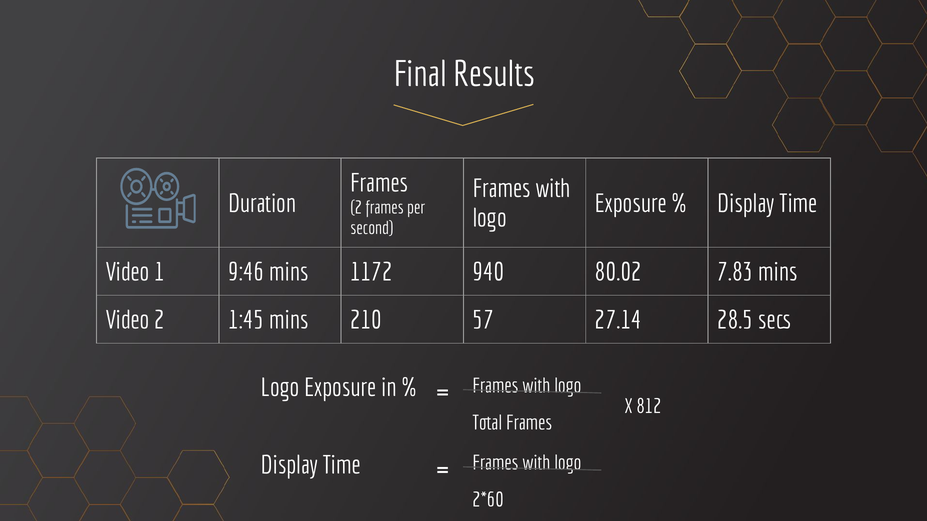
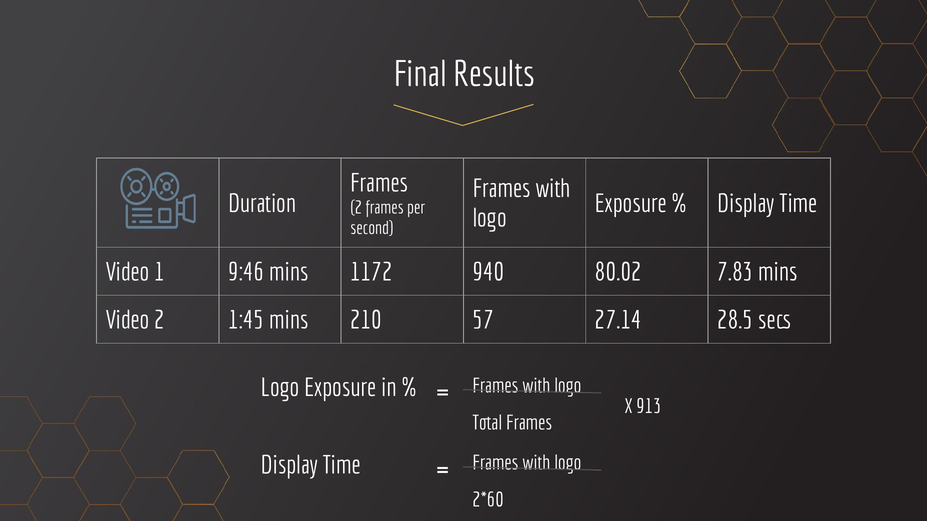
812: 812 -> 913 (649, 407)
